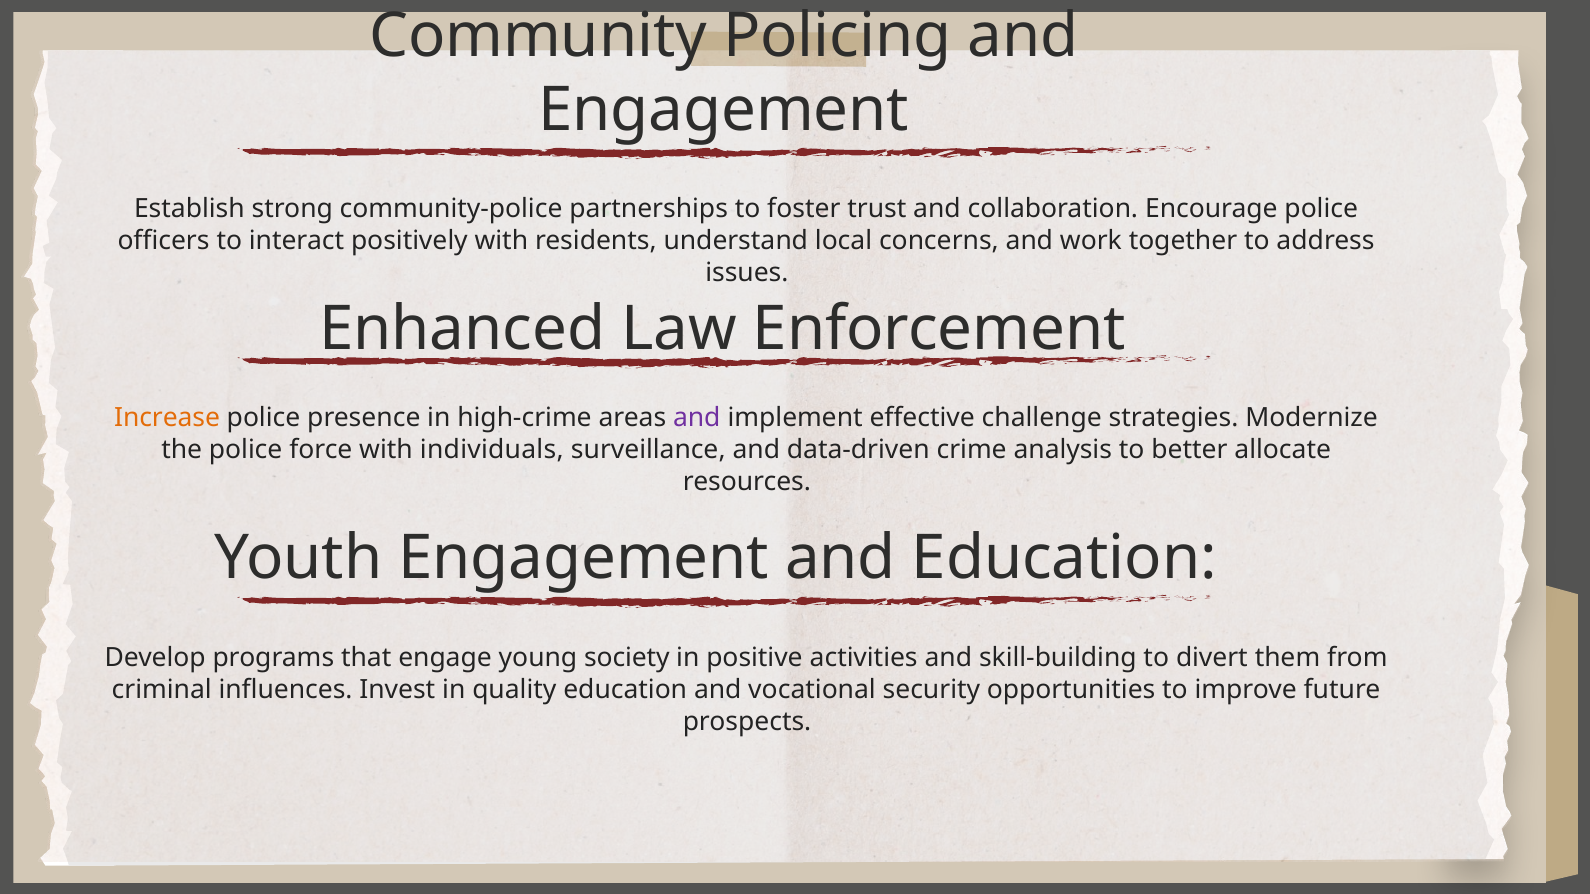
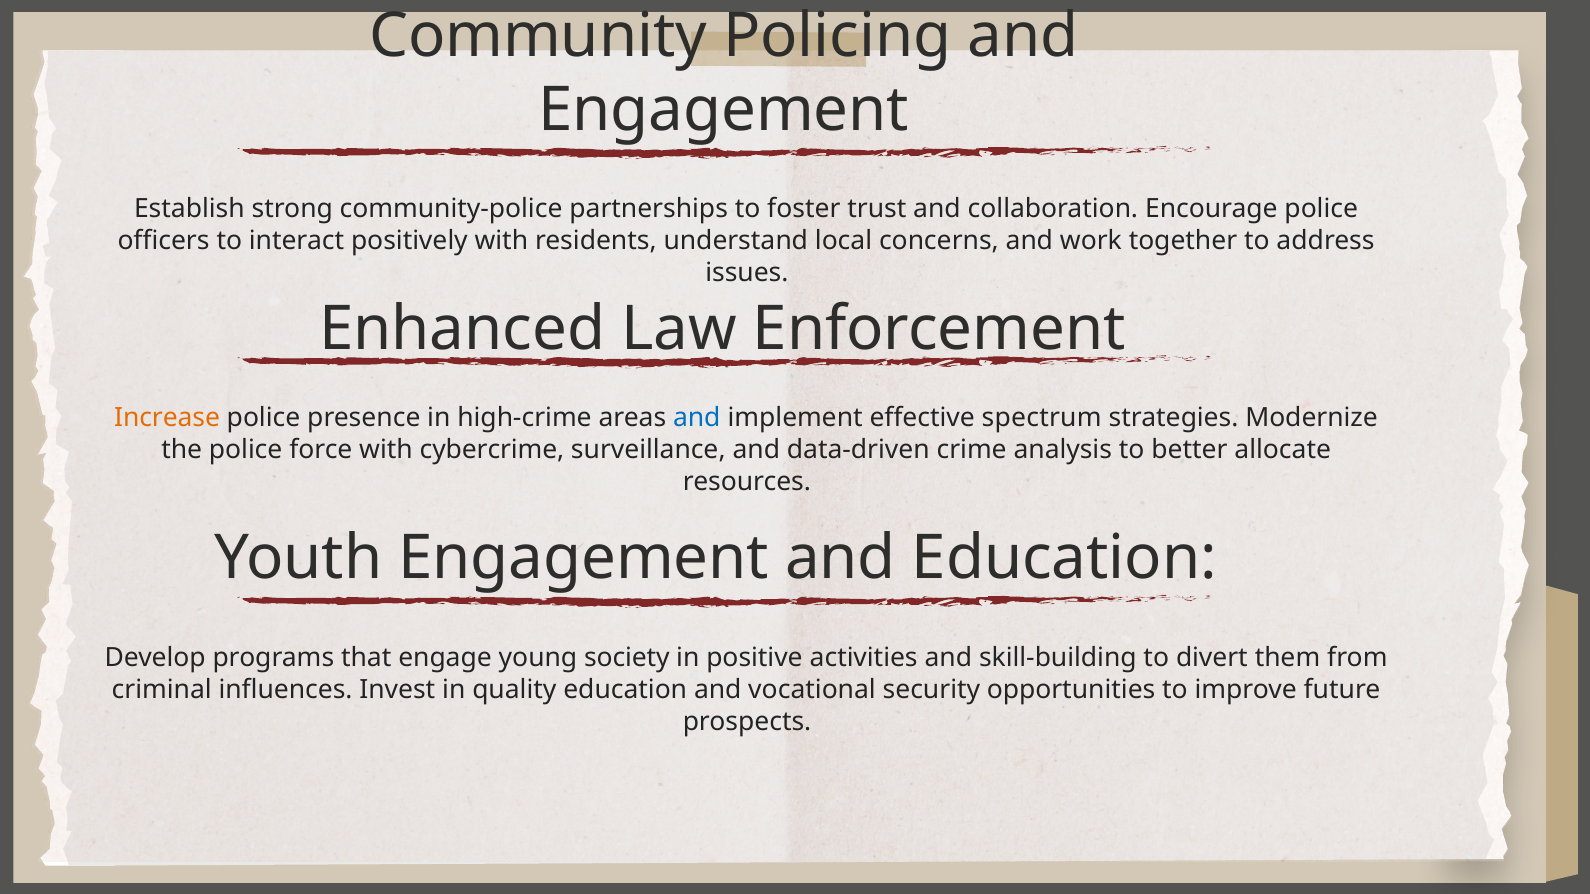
and colour: purple -> blue (697, 418)
challenge: challenge -> spectrum (1042, 418)
individuals: individuals -> cybercrime (492, 450)
